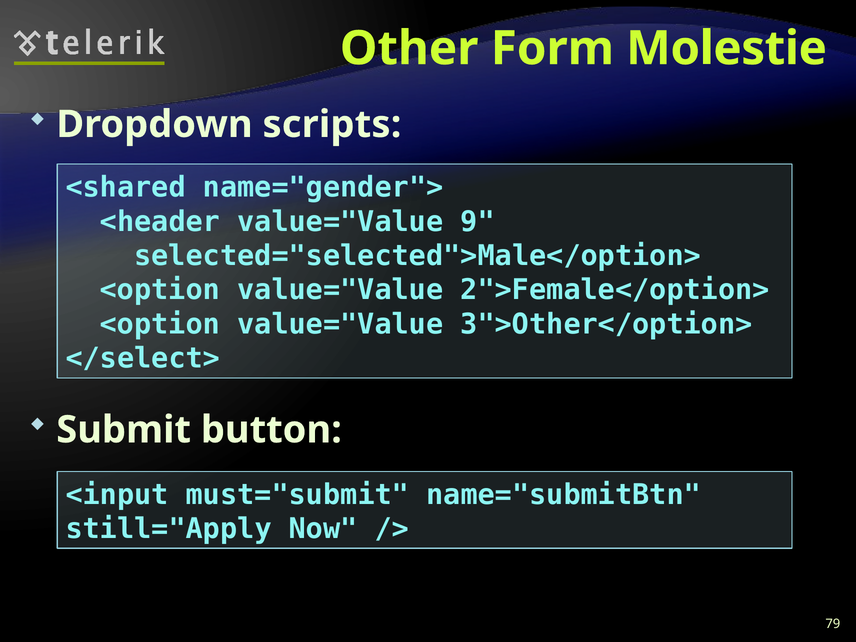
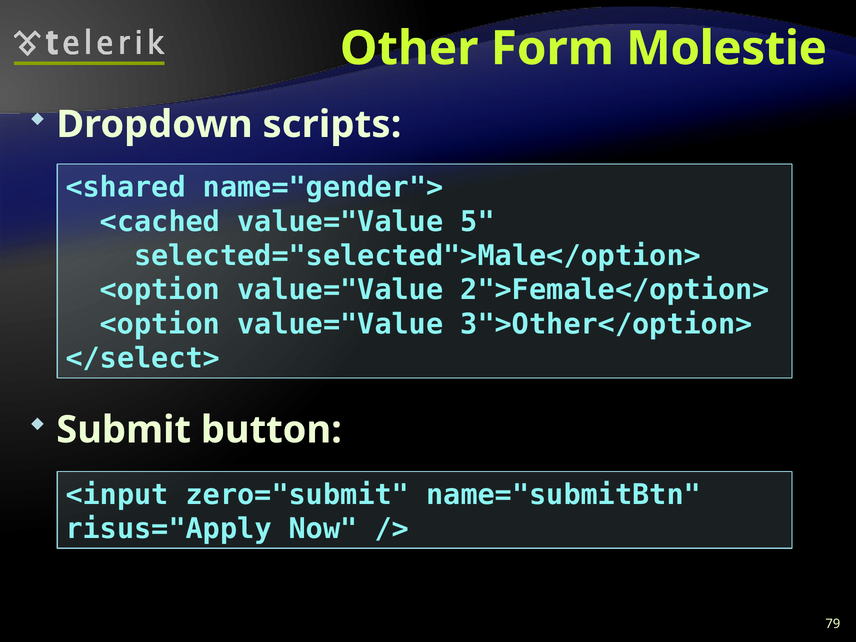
<header: <header -> <cached (160, 222)
9: 9 -> 5 (478, 222)
must="submit: must="submit -> zero="submit (297, 495)
still="Apply: still="Apply -> risus="Apply (169, 529)
